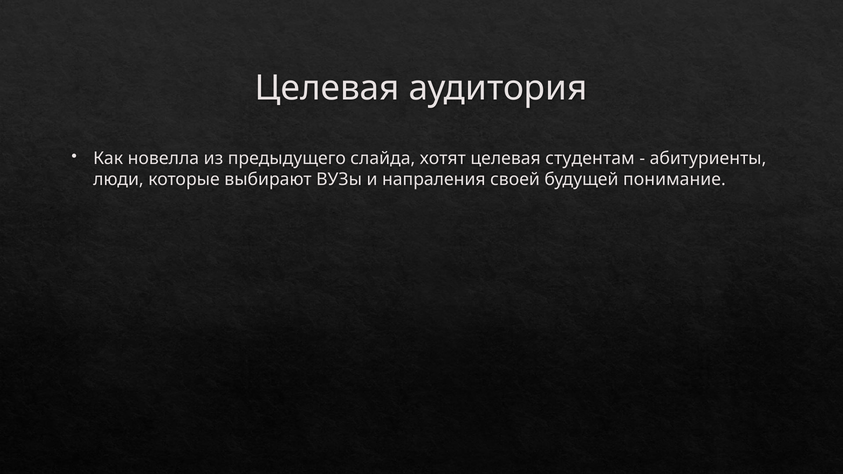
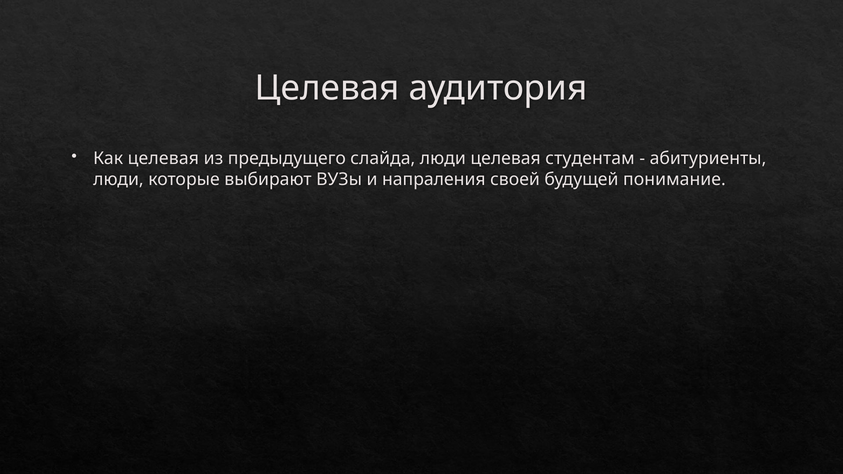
Как новелла: новелла -> целевая (163, 159)
слайда хотят: хотят -> люди (443, 159)
